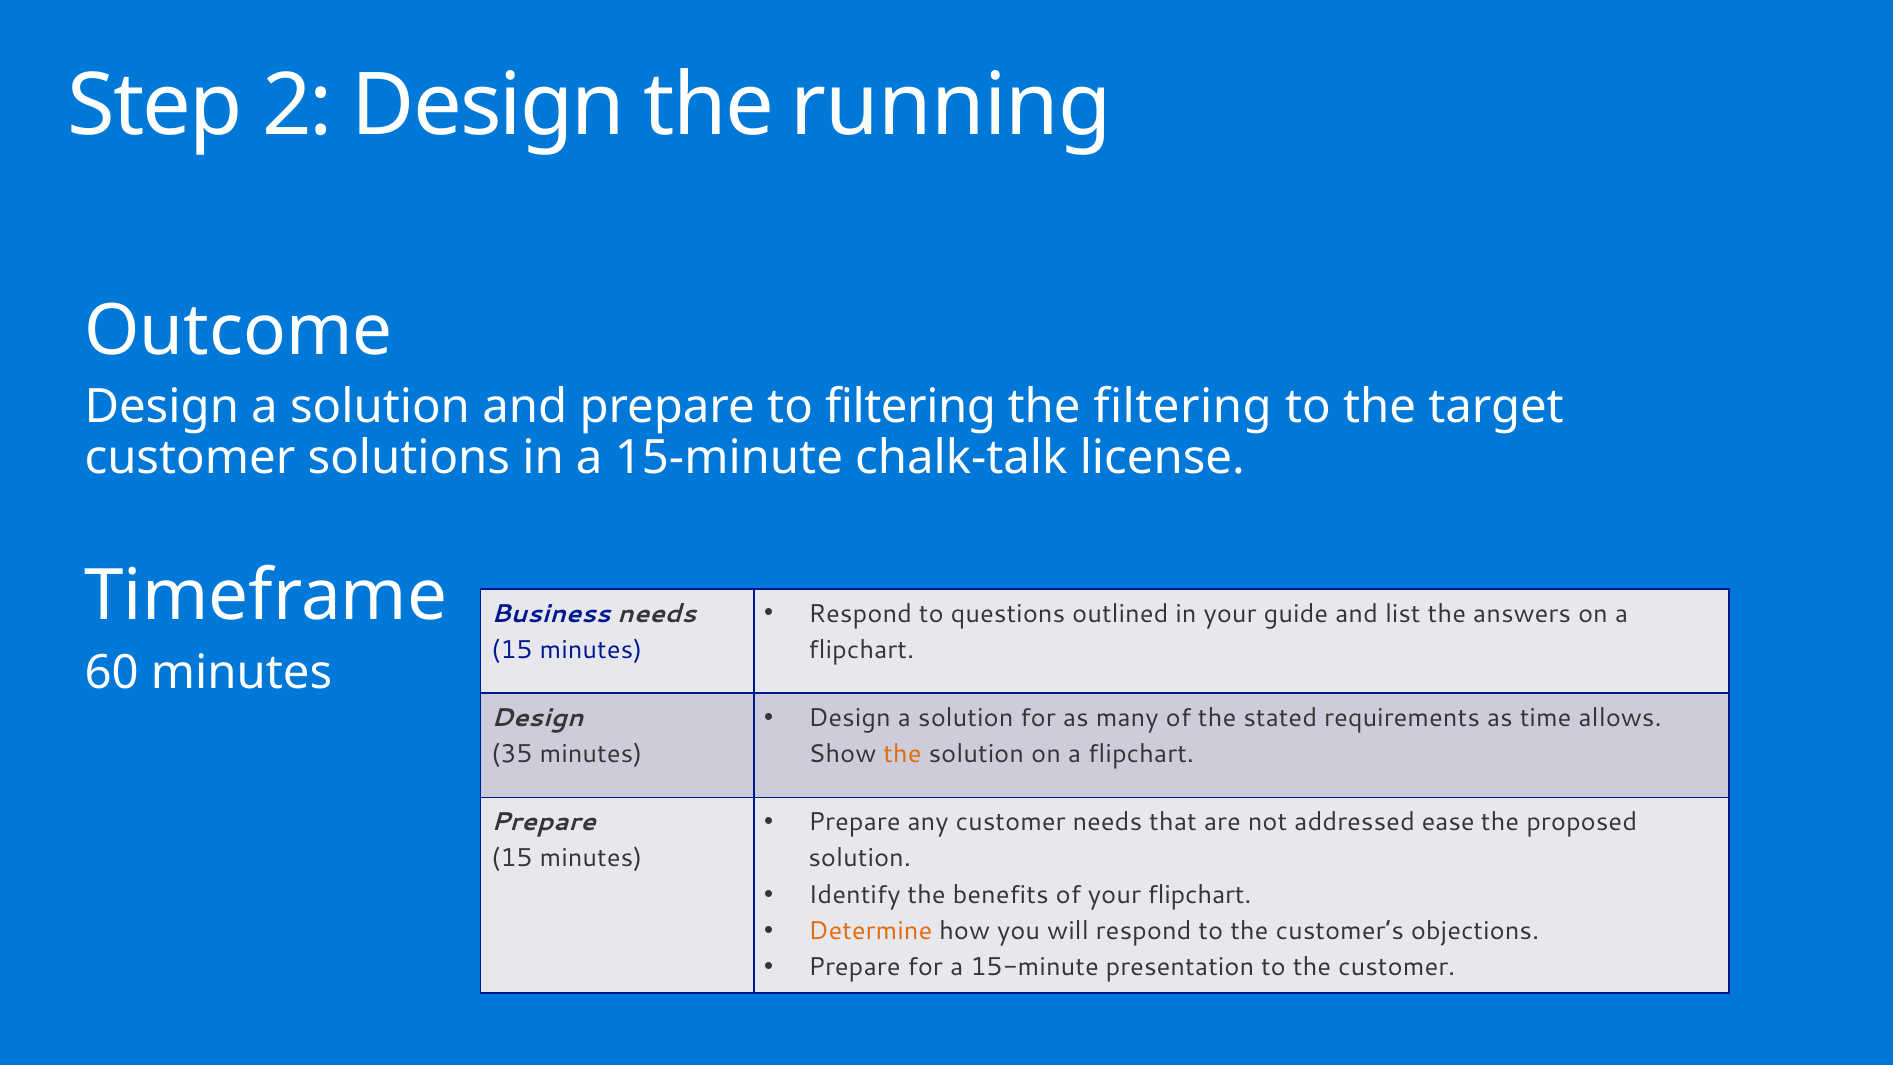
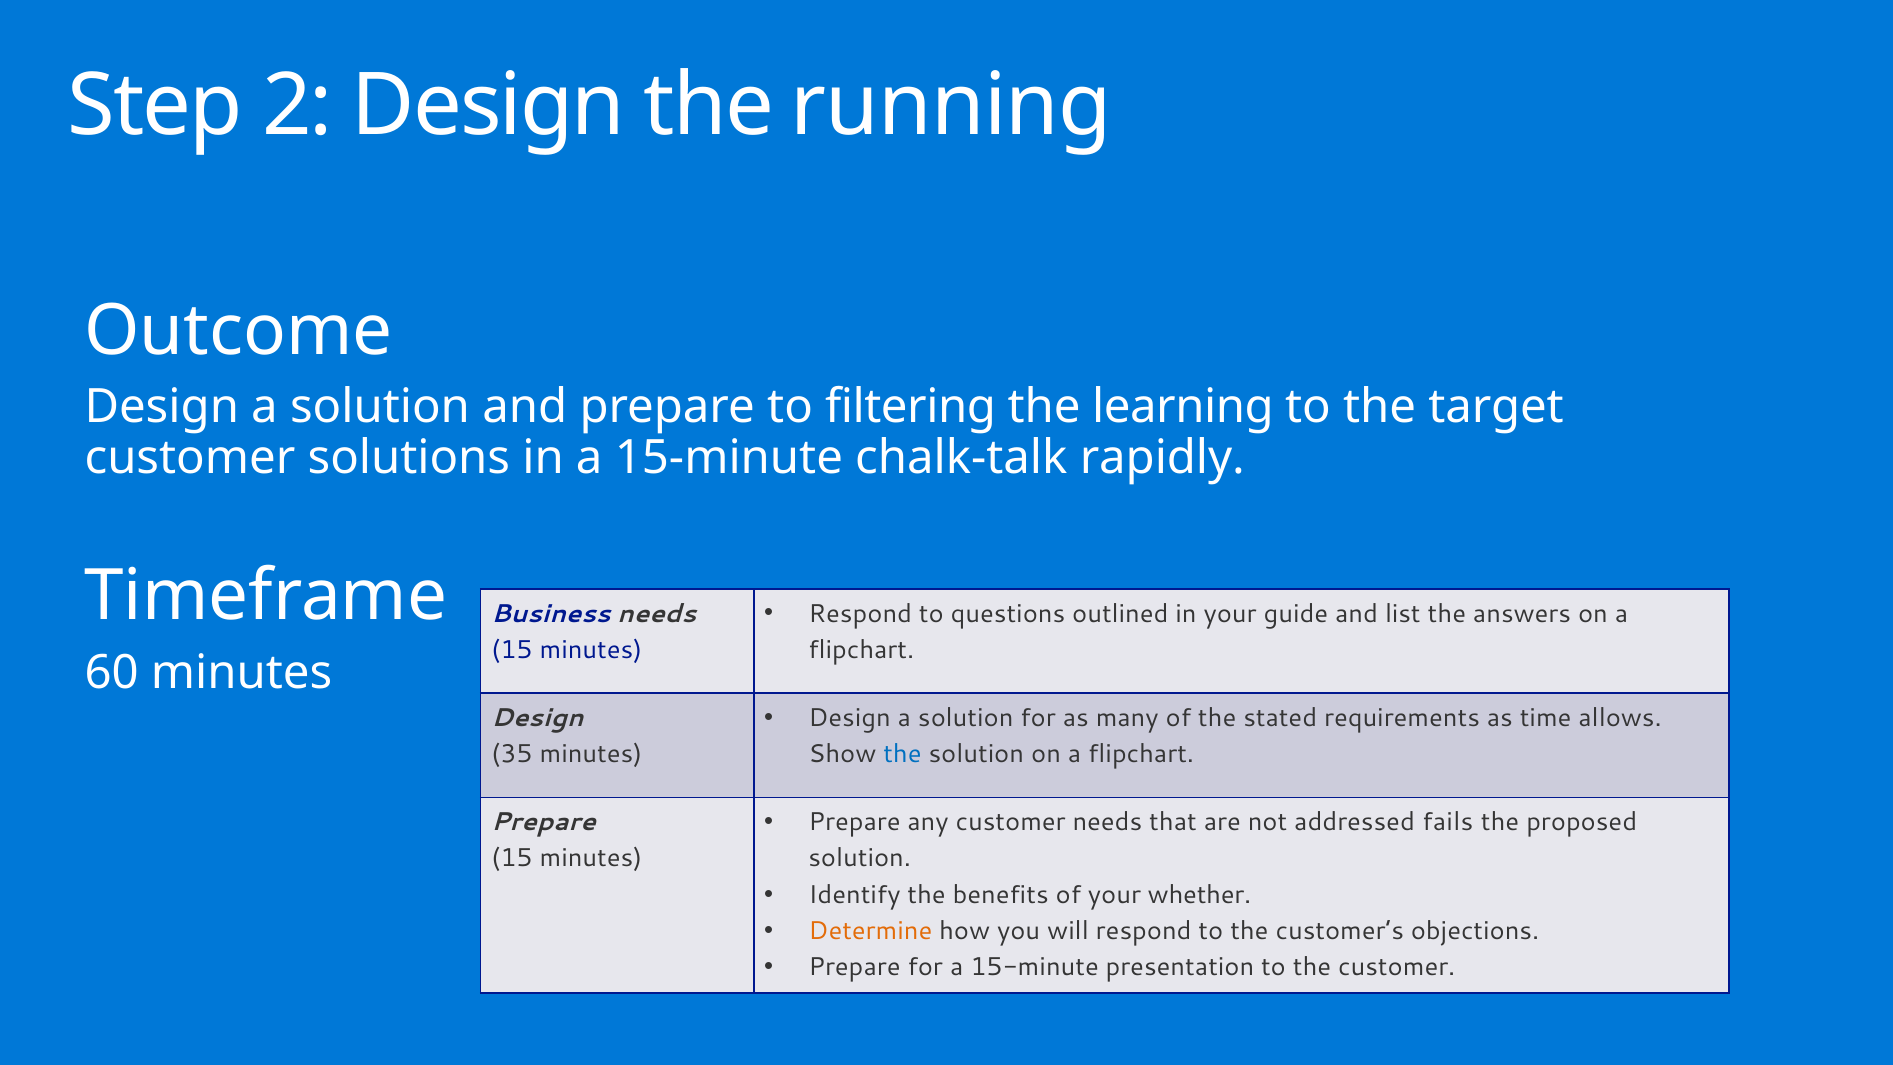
the filtering: filtering -> learning (1183, 407)
license: license -> rapidly (1162, 458)
the colour: orange -> blue (902, 754)
ease: ease -> fails (1448, 822)
your flipchart: flipchart -> whether (1200, 895)
